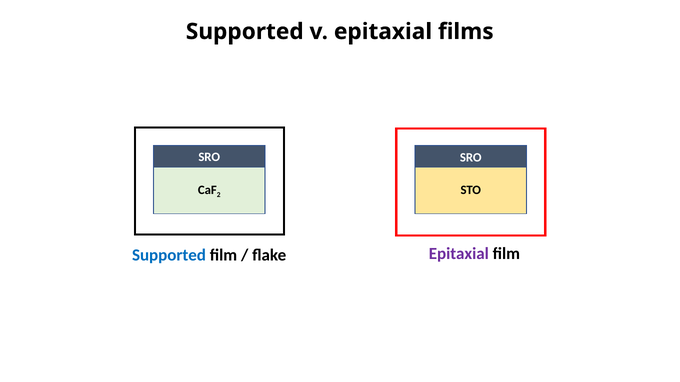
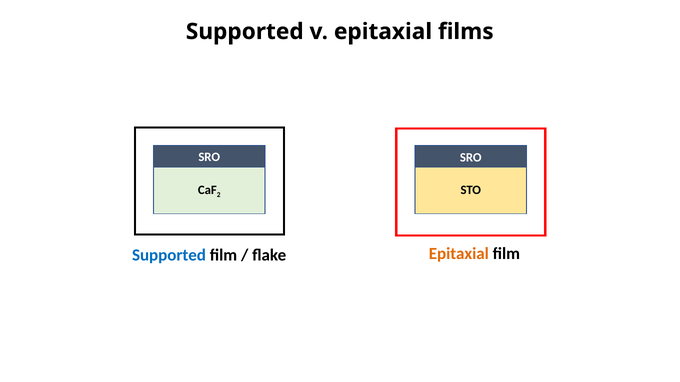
Epitaxial colour: purple -> orange (459, 254)
